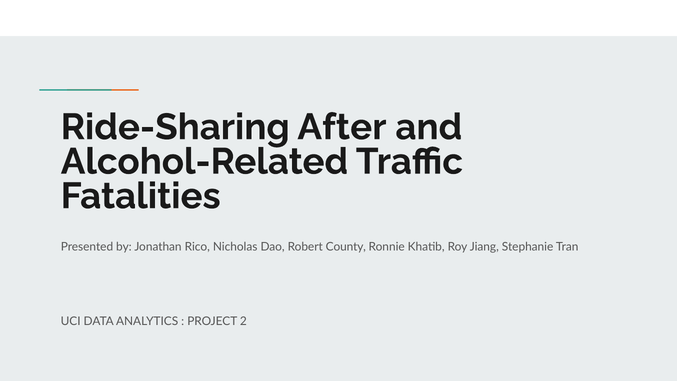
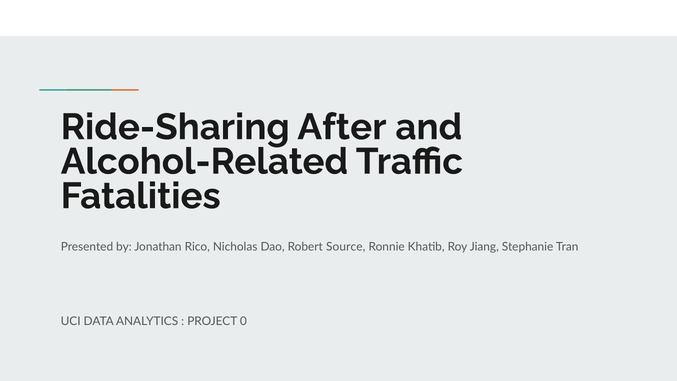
County: County -> Source (346, 247)
2: 2 -> 0 (243, 321)
